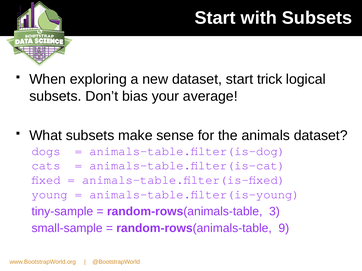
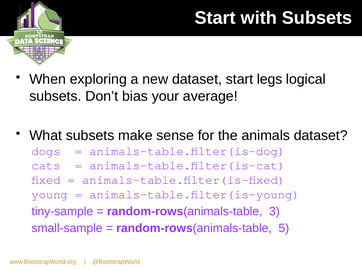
trick: trick -> legs (270, 79)
9: 9 -> 5 (284, 229)
